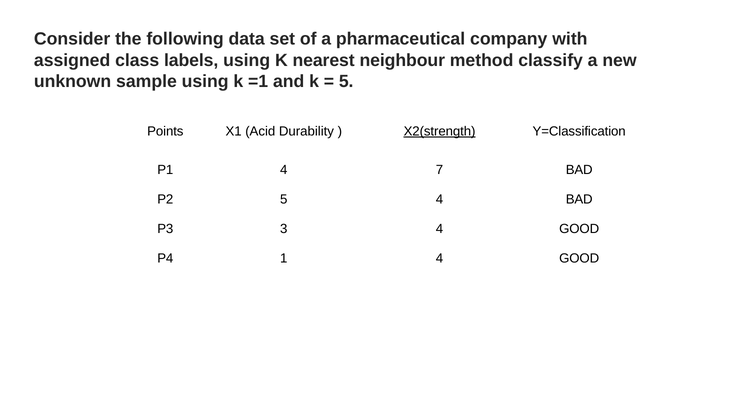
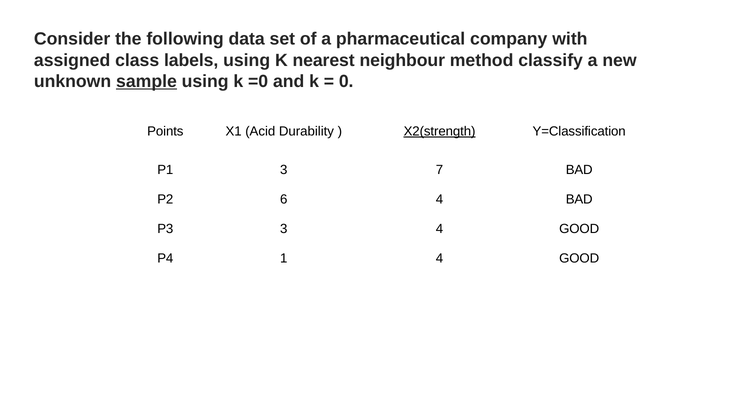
sample underline: none -> present (146, 81)
=1: =1 -> =0 (258, 81)
5: 5 -> 0 (346, 81)
P1 4: 4 -> 3 (284, 170)
P2 5: 5 -> 6 (284, 199)
